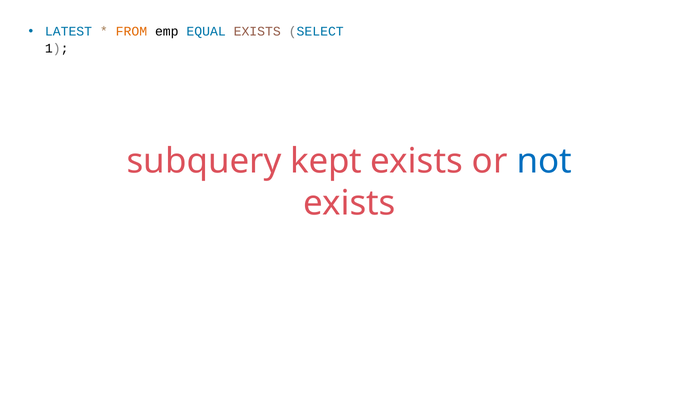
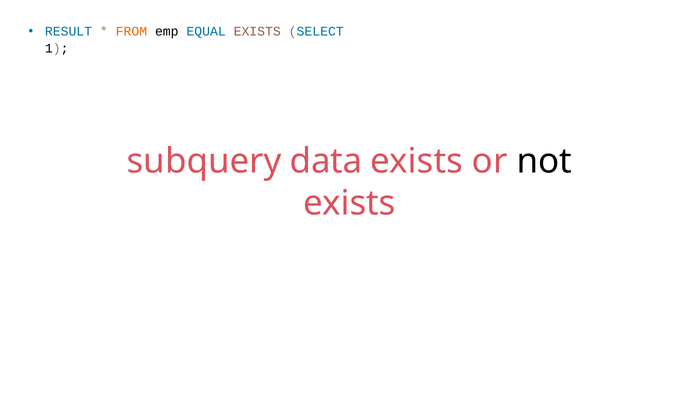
LATEST: LATEST -> RESULT (69, 32)
kept: kept -> data (326, 161)
not colour: blue -> black (544, 161)
